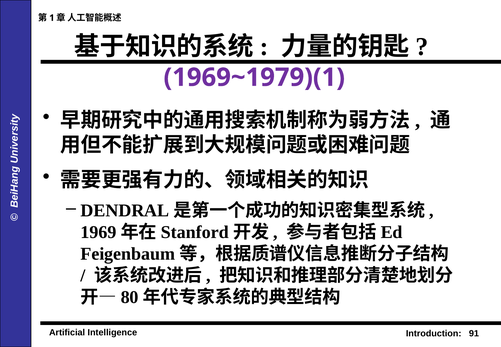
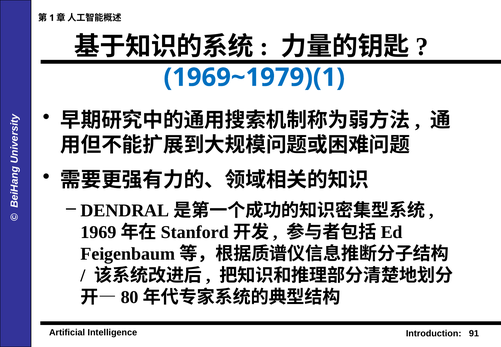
1969~1979)(1 colour: purple -> blue (254, 77)
